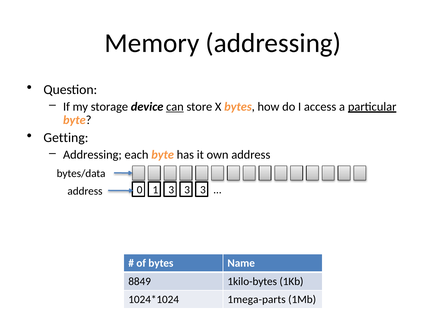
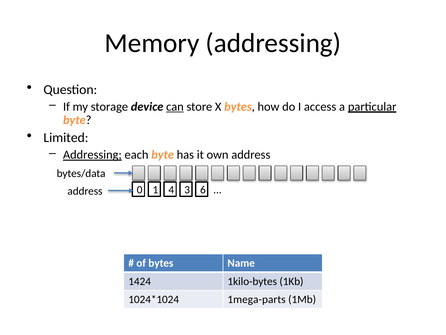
Getting: Getting -> Limited (66, 138)
Addressing underline: none -> present (92, 155)
1 3: 3 -> 4 (171, 190)
3: 3 -> 6 (203, 190)
8849: 8849 -> 1424 (140, 281)
